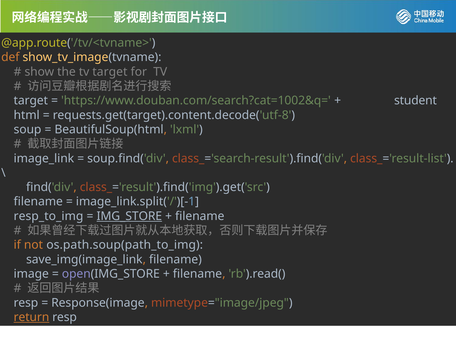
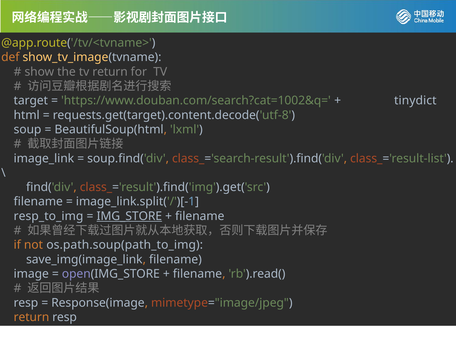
tv target: target -> return (110, 72)
student: student -> tinydict (415, 101)
return underline: present -> none (31, 317)
